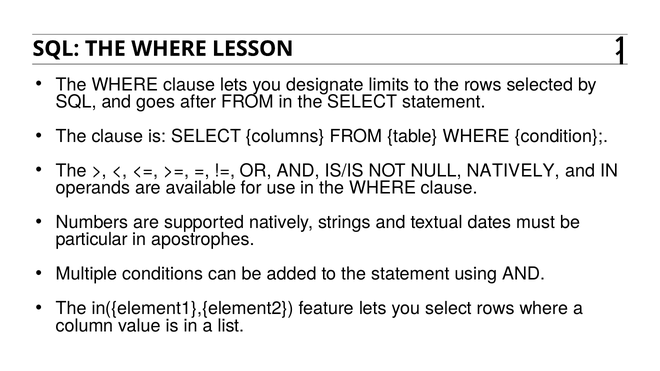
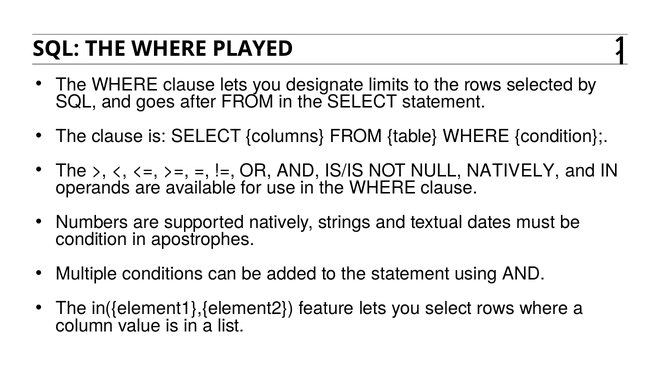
LESSON: LESSON -> PLAYED (253, 49)
particular: particular -> condition (92, 239)
